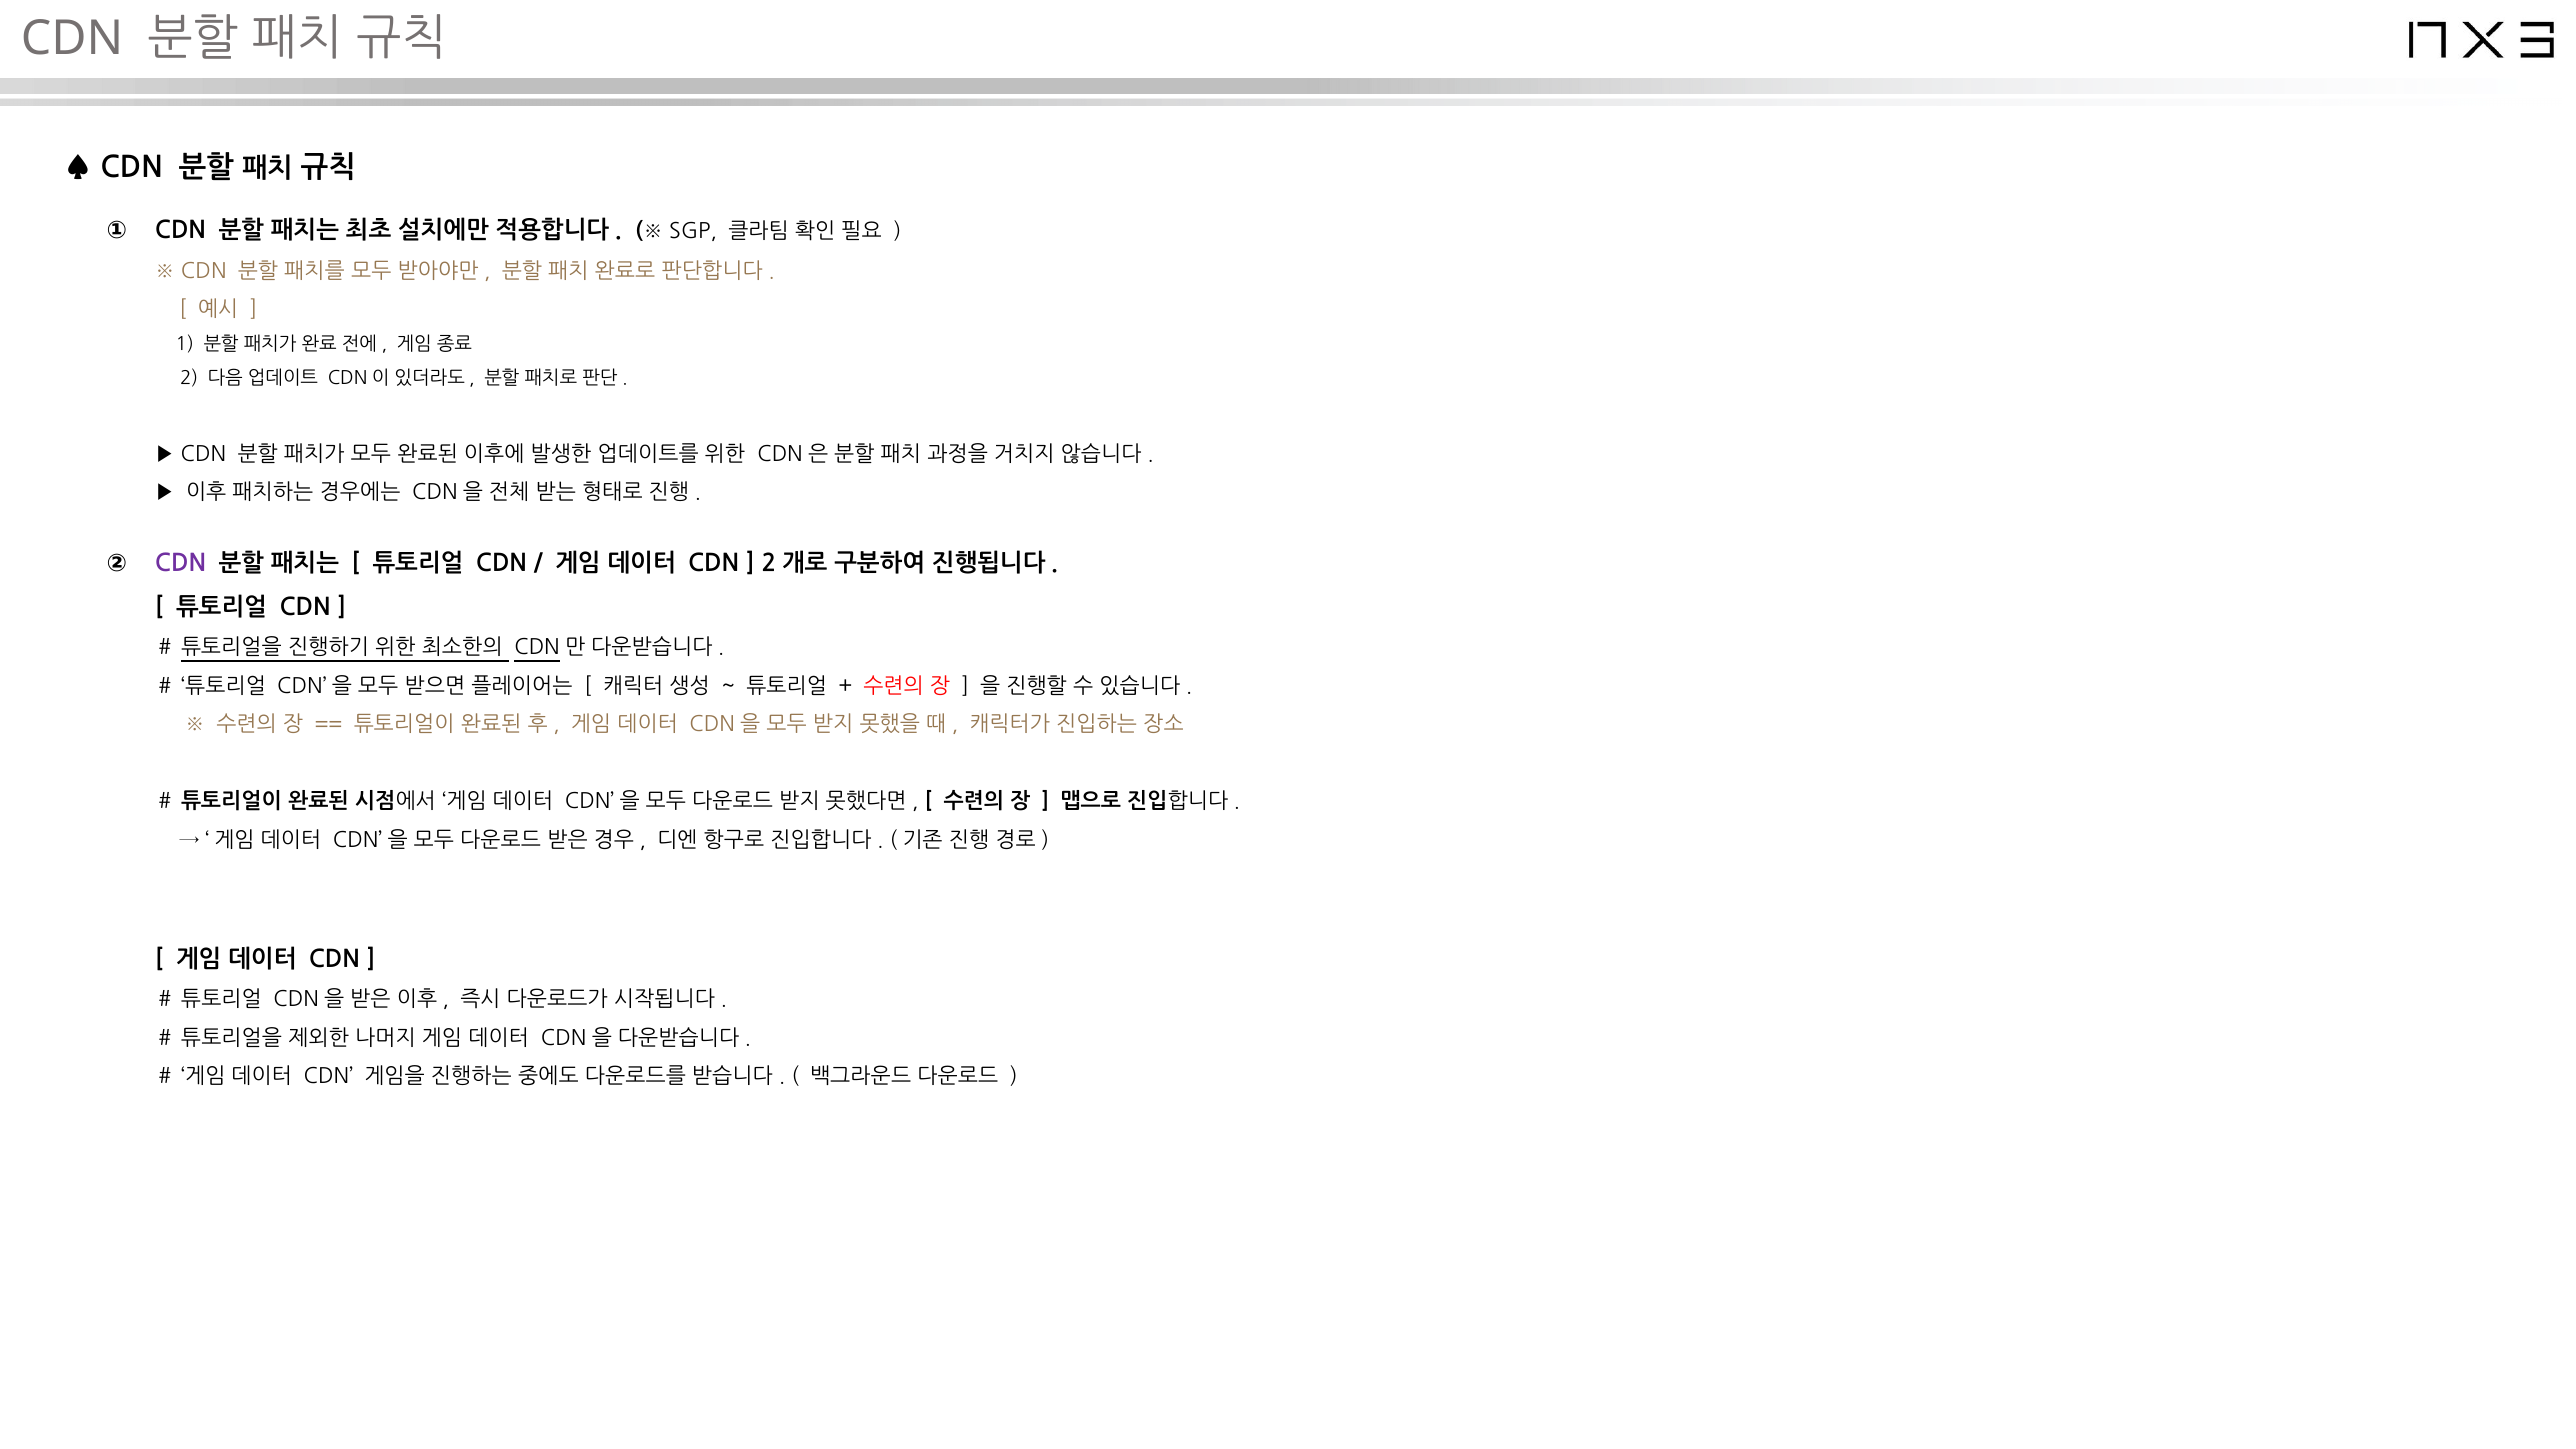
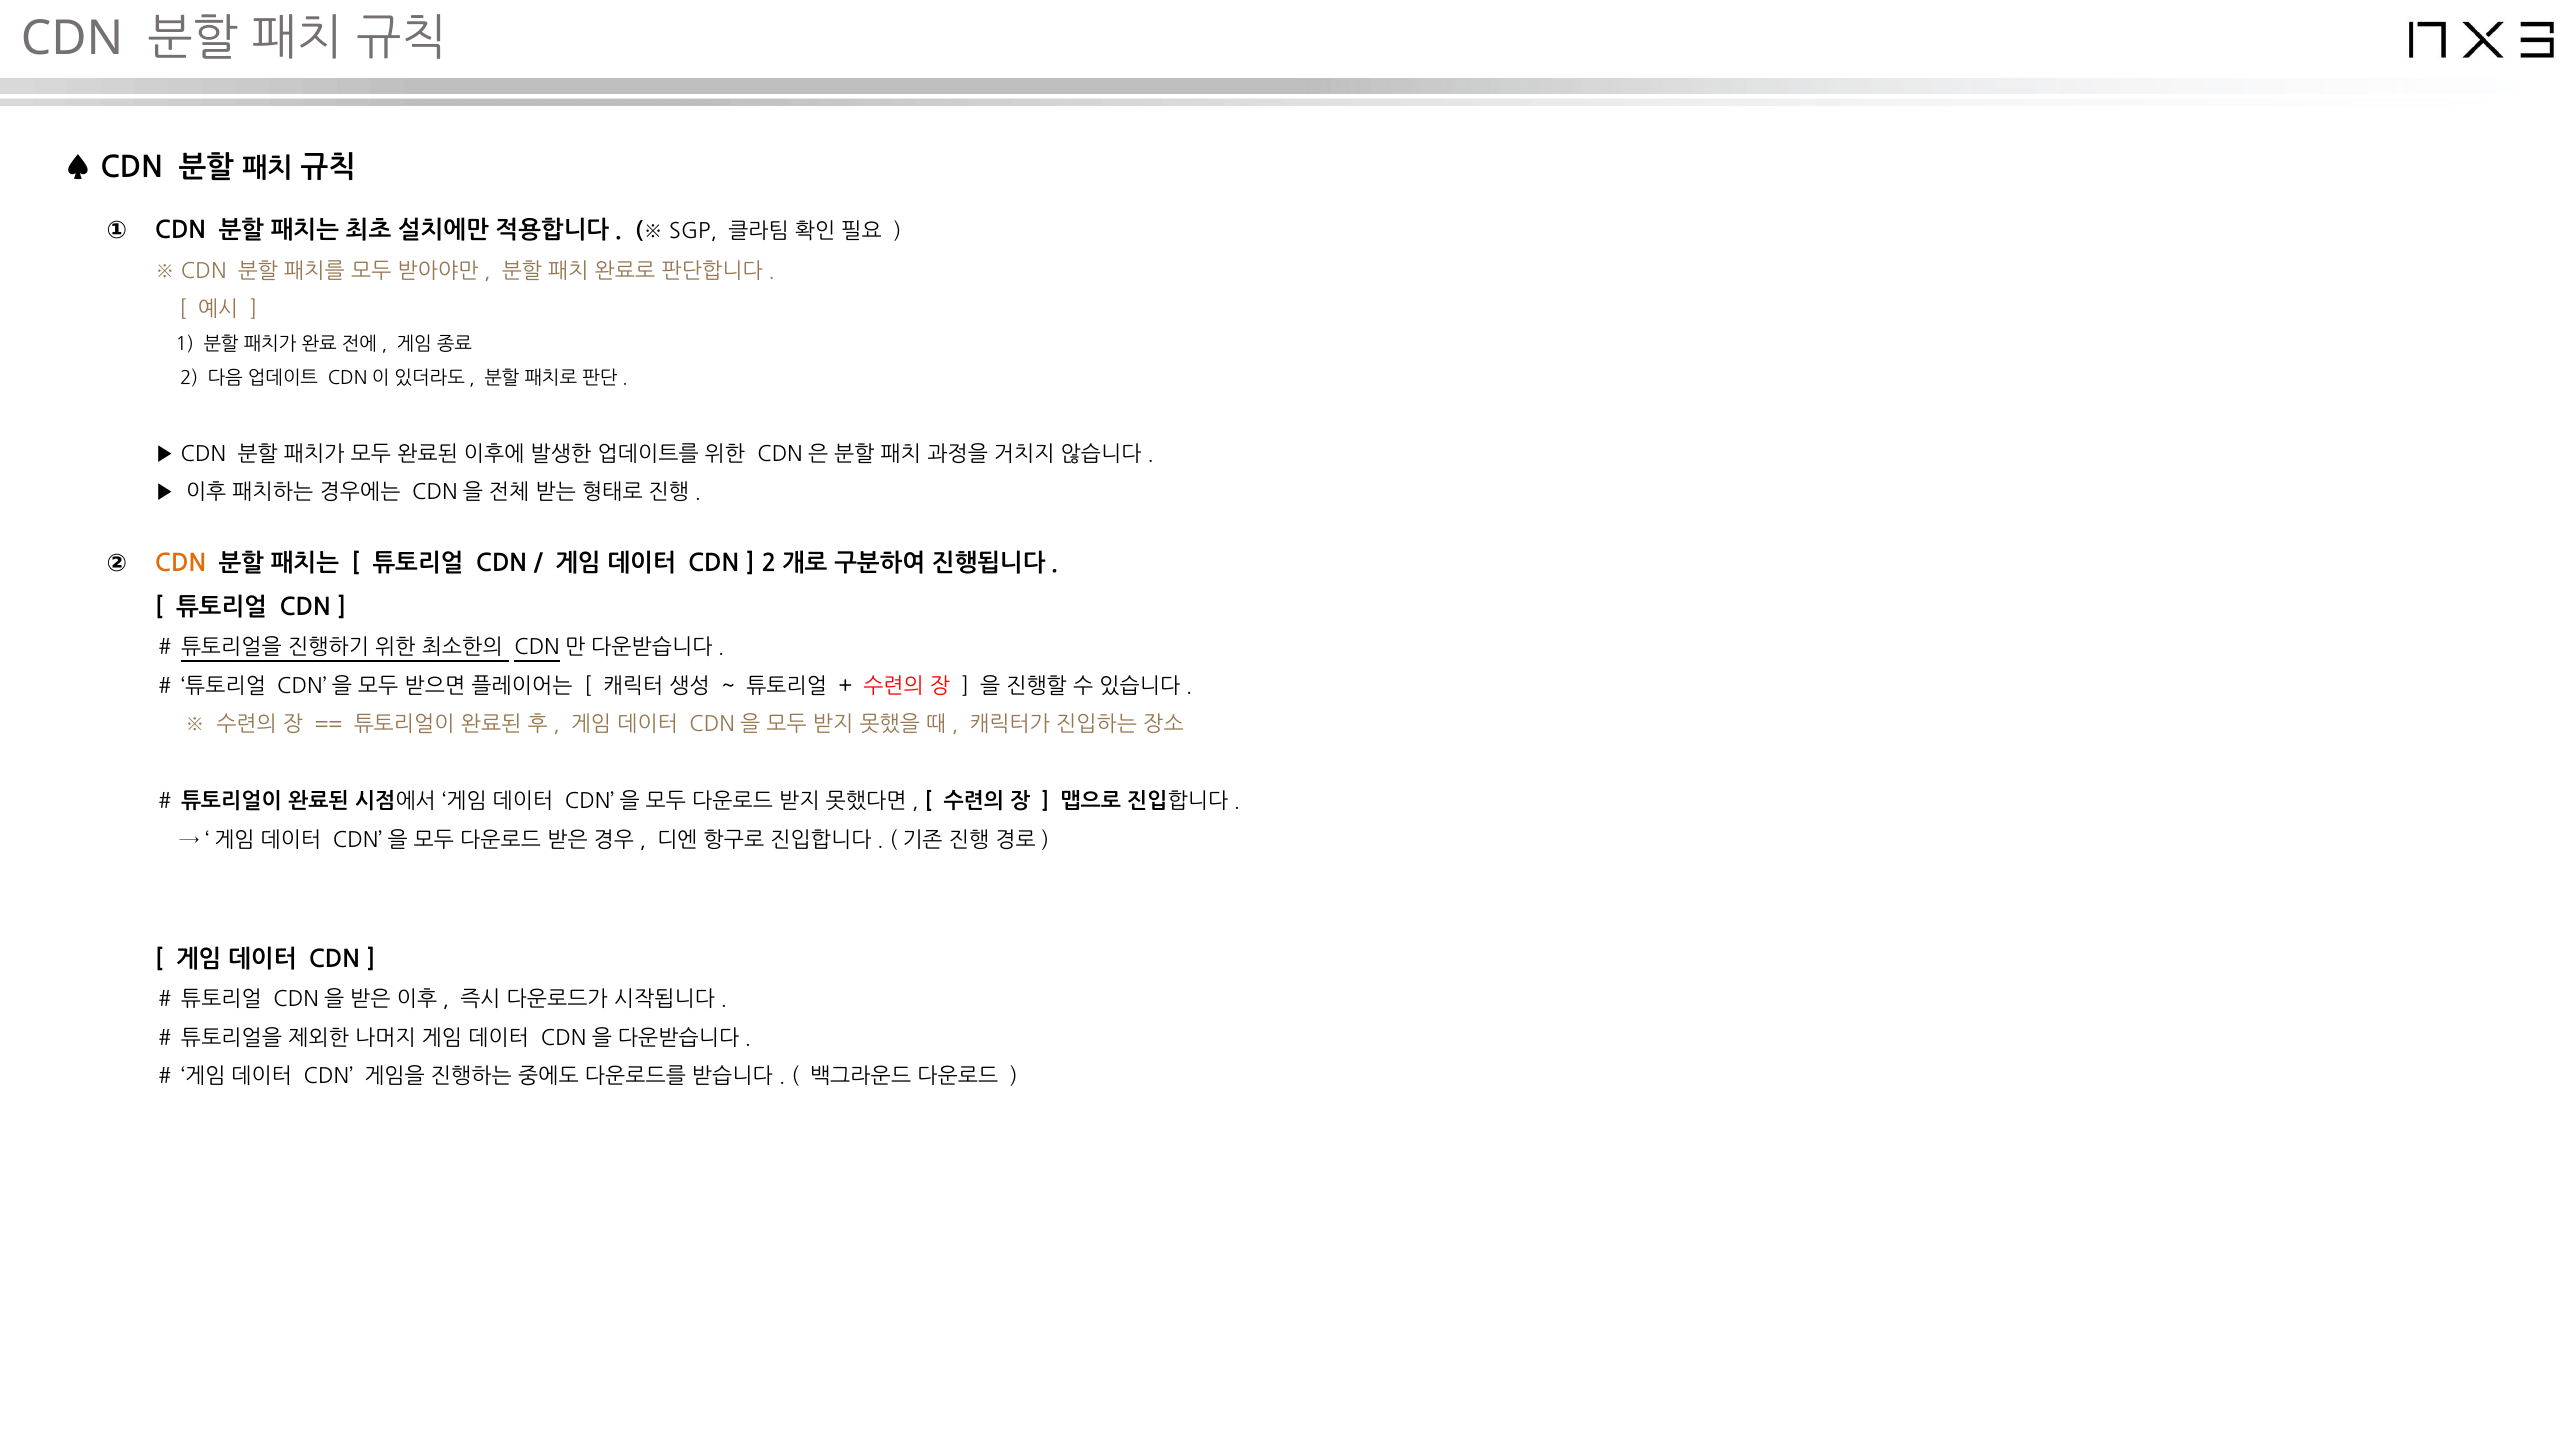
CDN colour: purple -> orange (181, 564)
